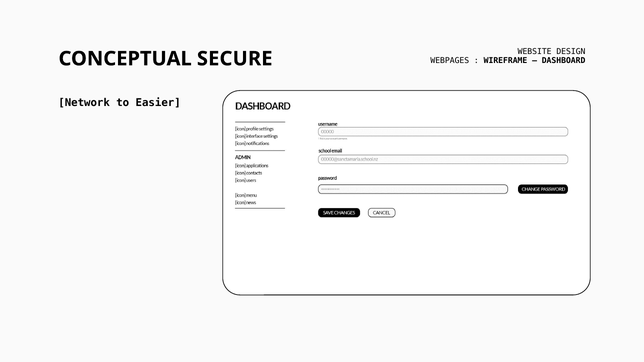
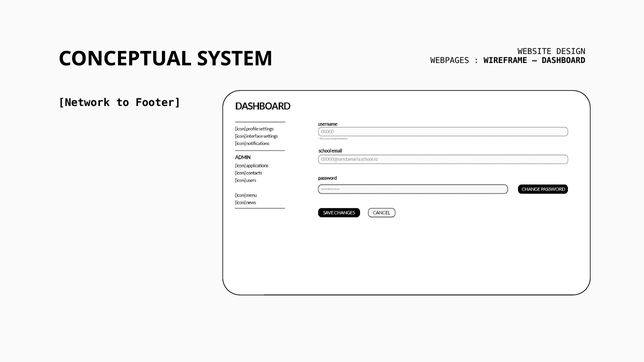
SECURE: SECURE -> SYSTEM (235, 59)
Easier: Easier -> Footer (158, 103)
